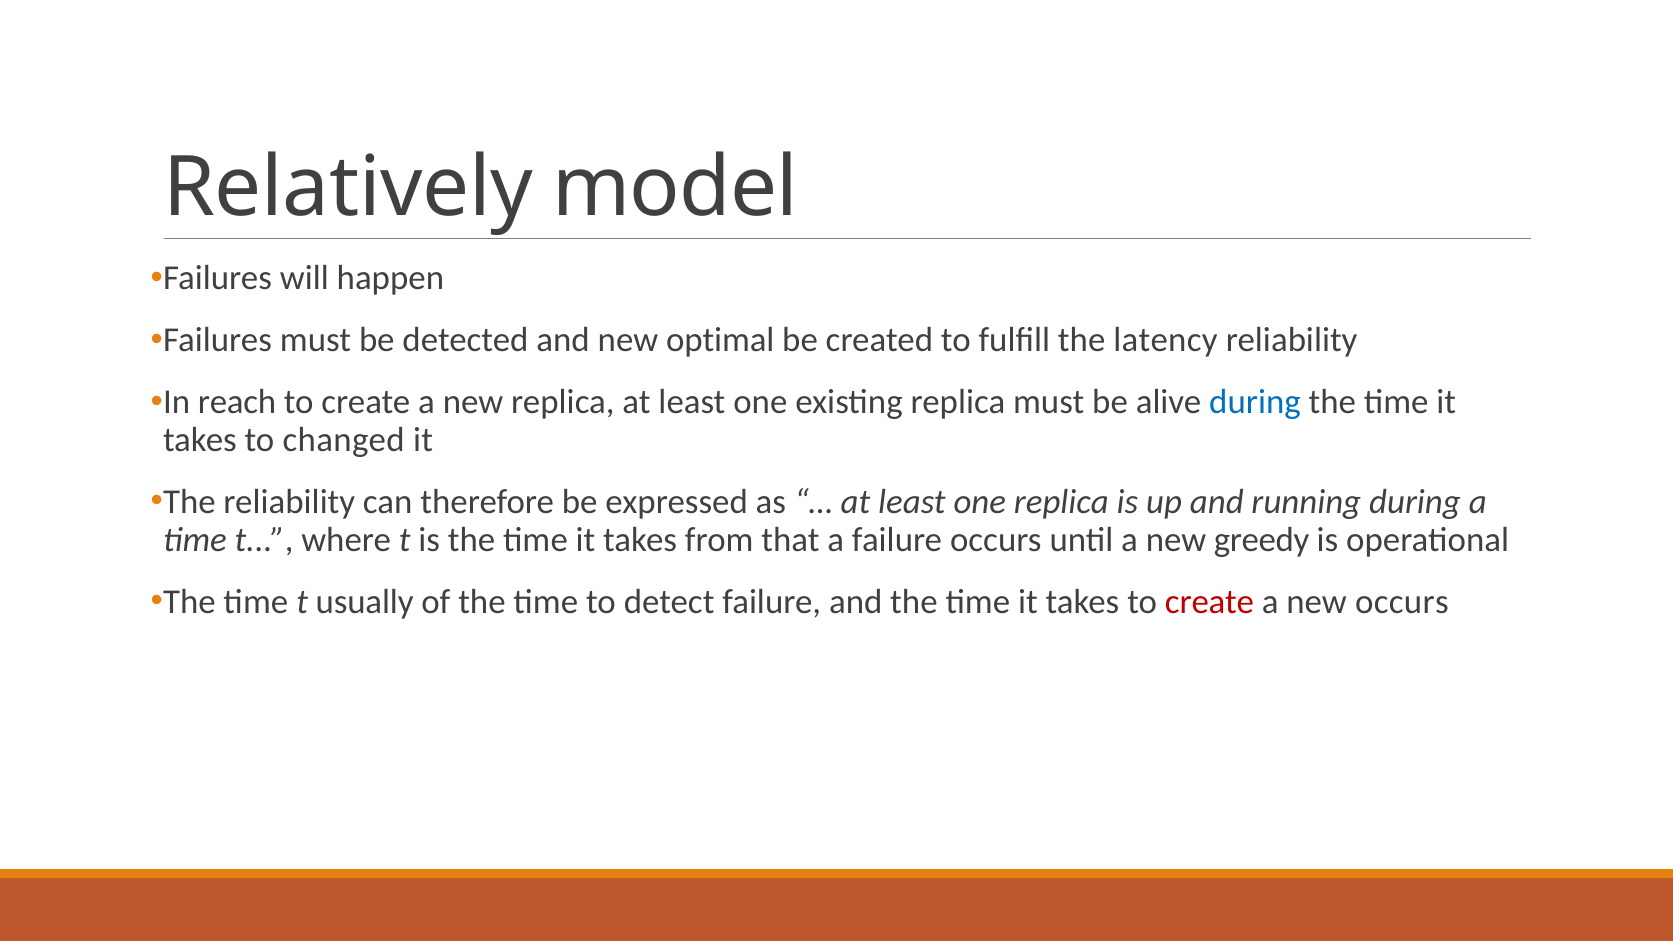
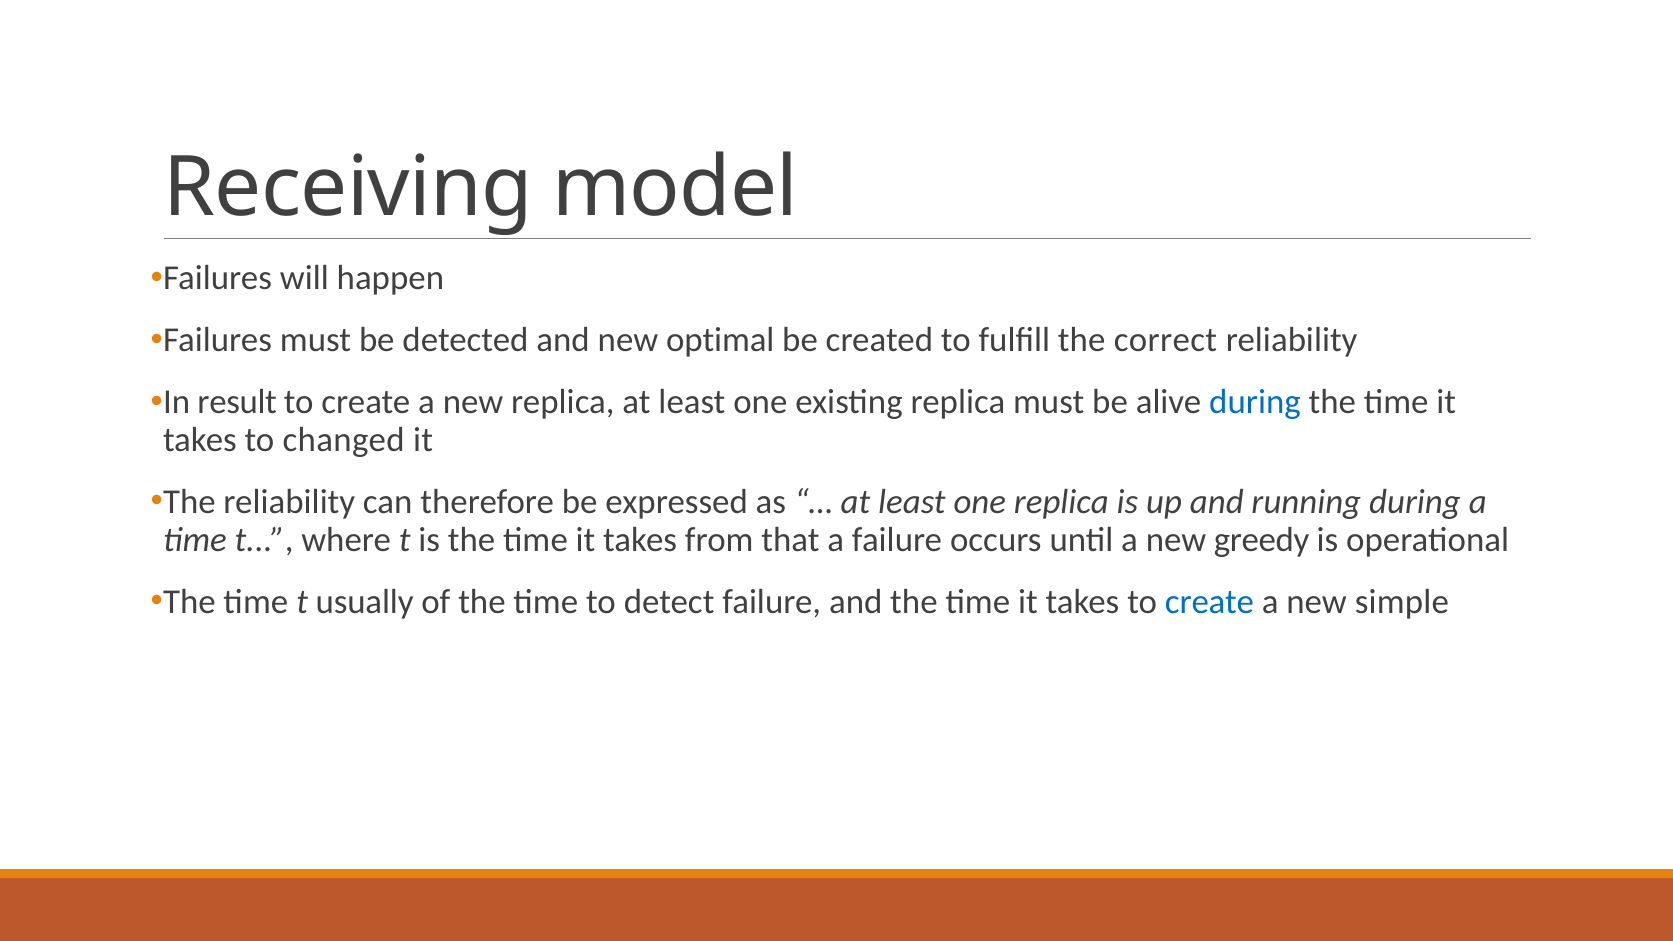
Relatively: Relatively -> Receiving (348, 187)
latency: latency -> correct (1165, 340)
reach: reach -> result (237, 402)
create colour: red -> blue (1210, 602)
new occurs: occurs -> simple (1402, 602)
